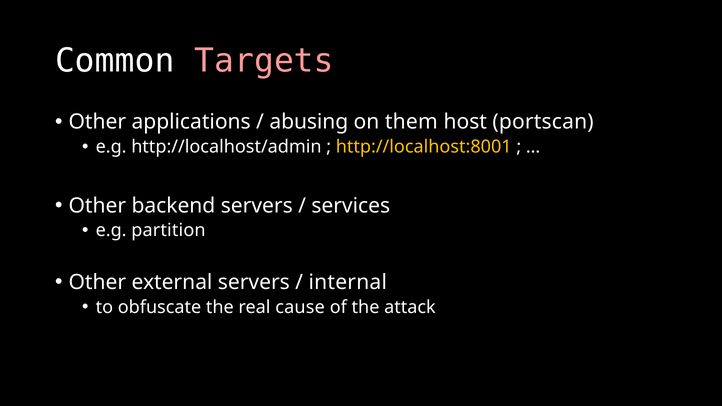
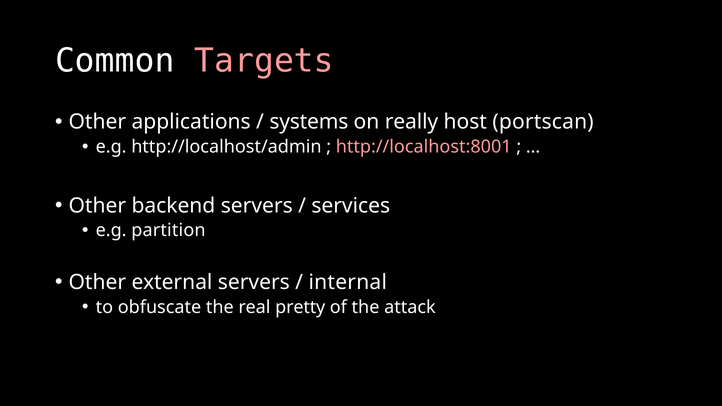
abusing: abusing -> systems (309, 122)
them: them -> really (411, 122)
http://localhost:8001 colour: yellow -> pink (424, 147)
cause: cause -> pretty (300, 307)
